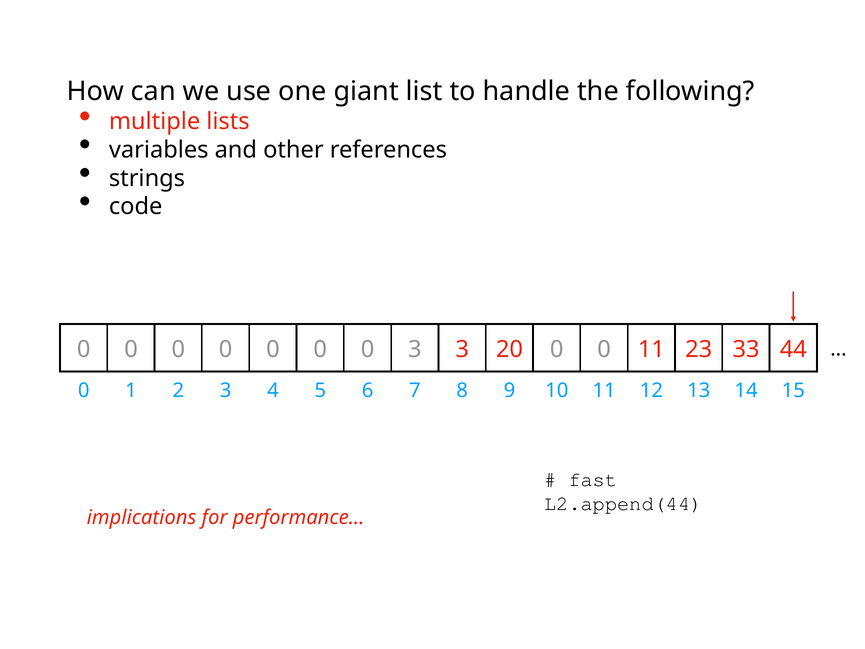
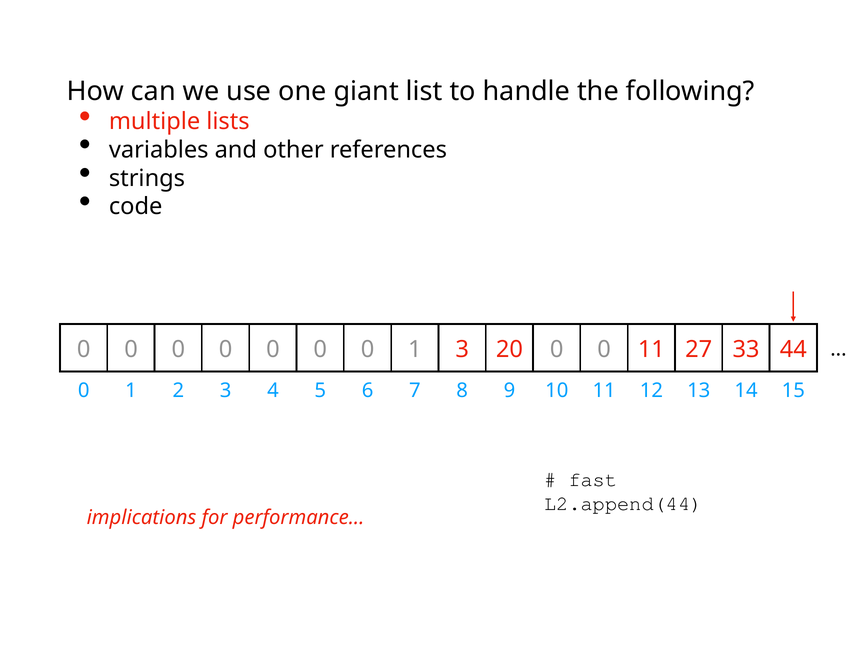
0 3: 3 -> 1 (415, 349)
23: 23 -> 27 (699, 349)
